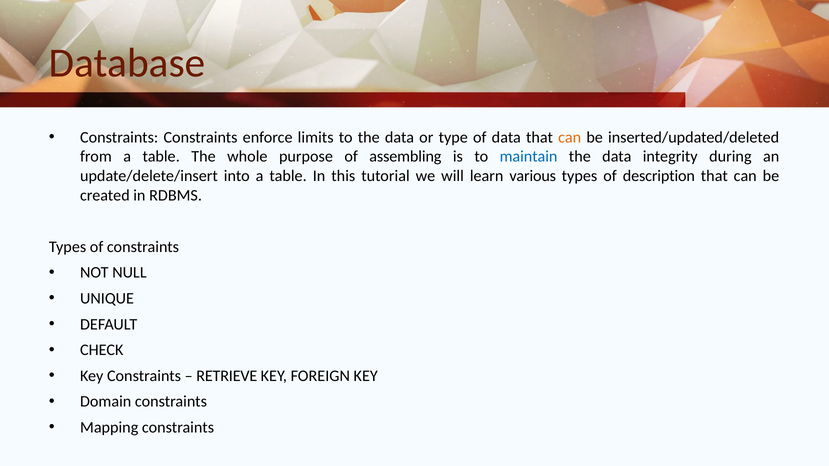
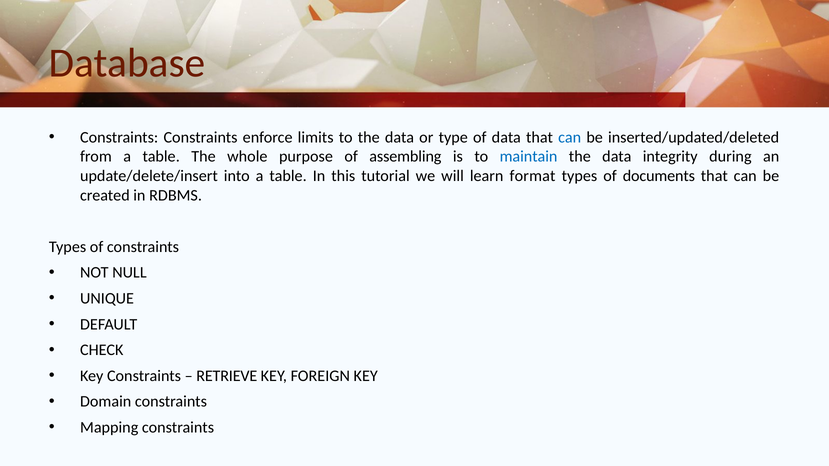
can colour: orange -> blue (570, 137)
various: various -> format (533, 176)
description: description -> documents (659, 176)
